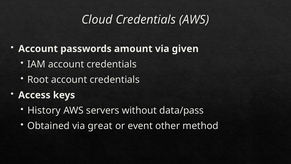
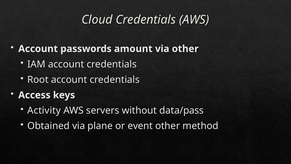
via given: given -> other (185, 49)
History: History -> Activity (44, 110)
great: great -> plane (100, 126)
